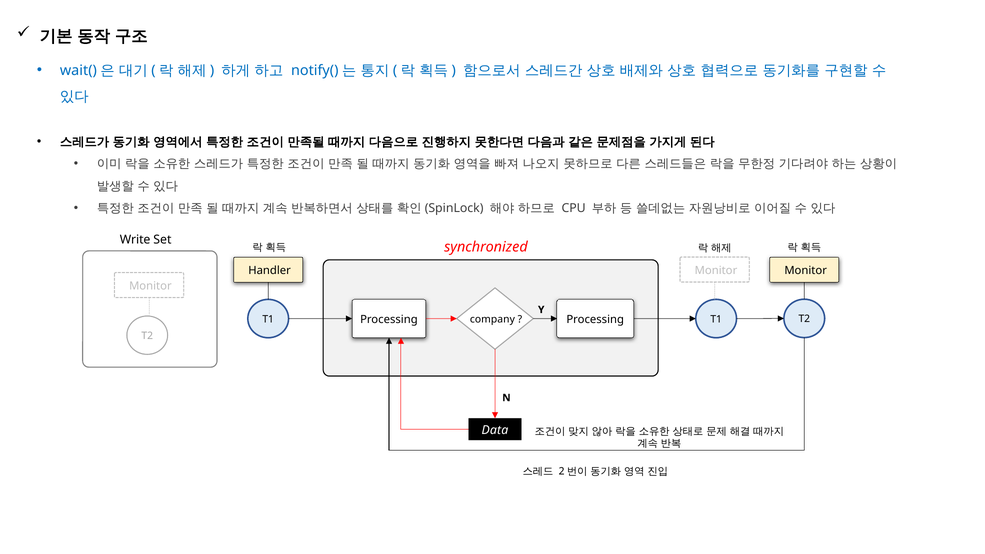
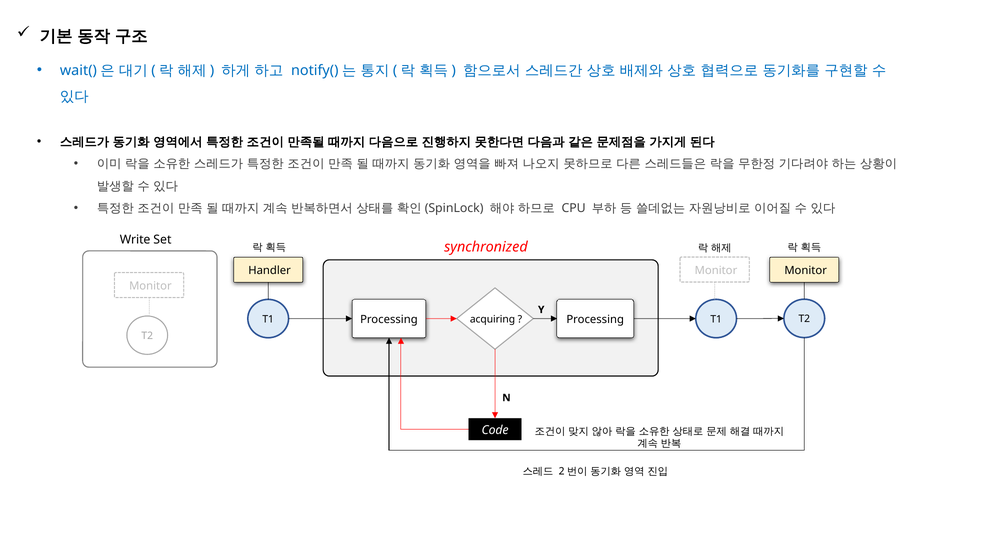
company: company -> acquiring (492, 320)
Data: Data -> Code (495, 430)
